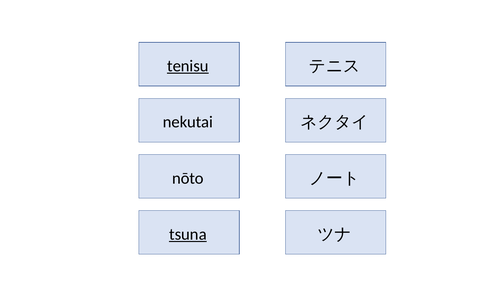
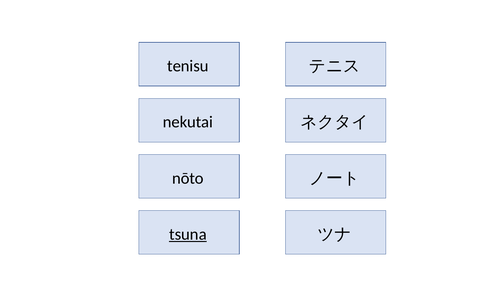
tenisu underline: present -> none (188, 66)
